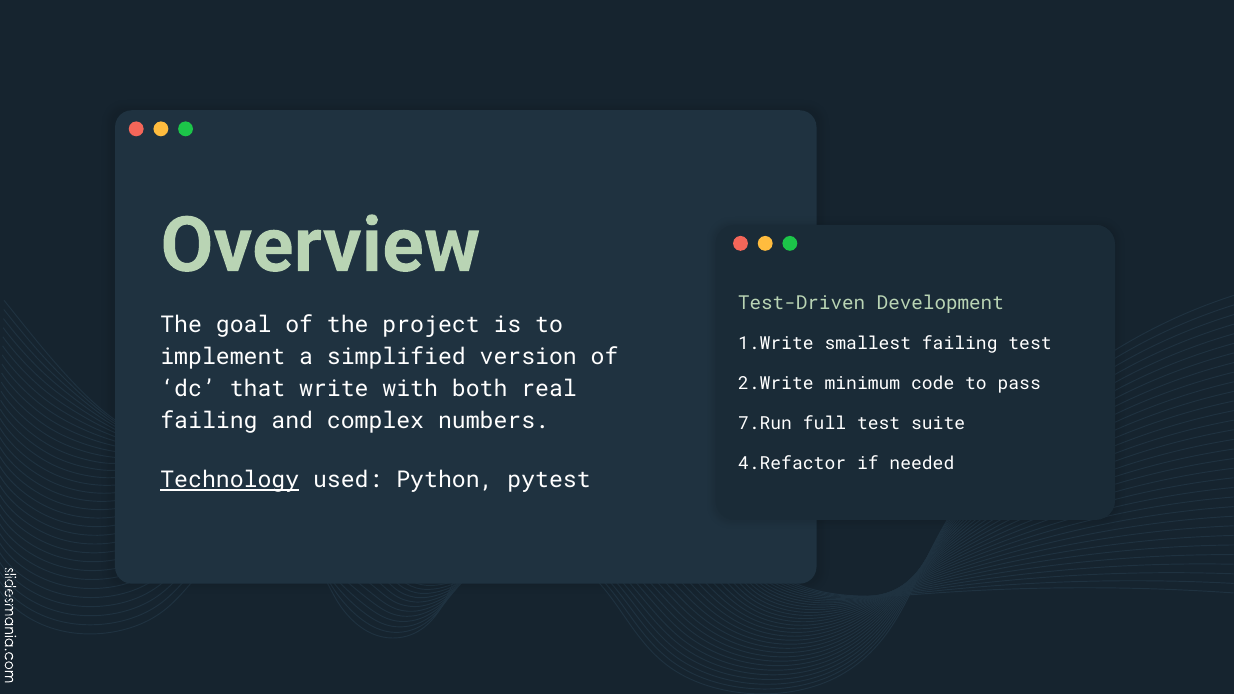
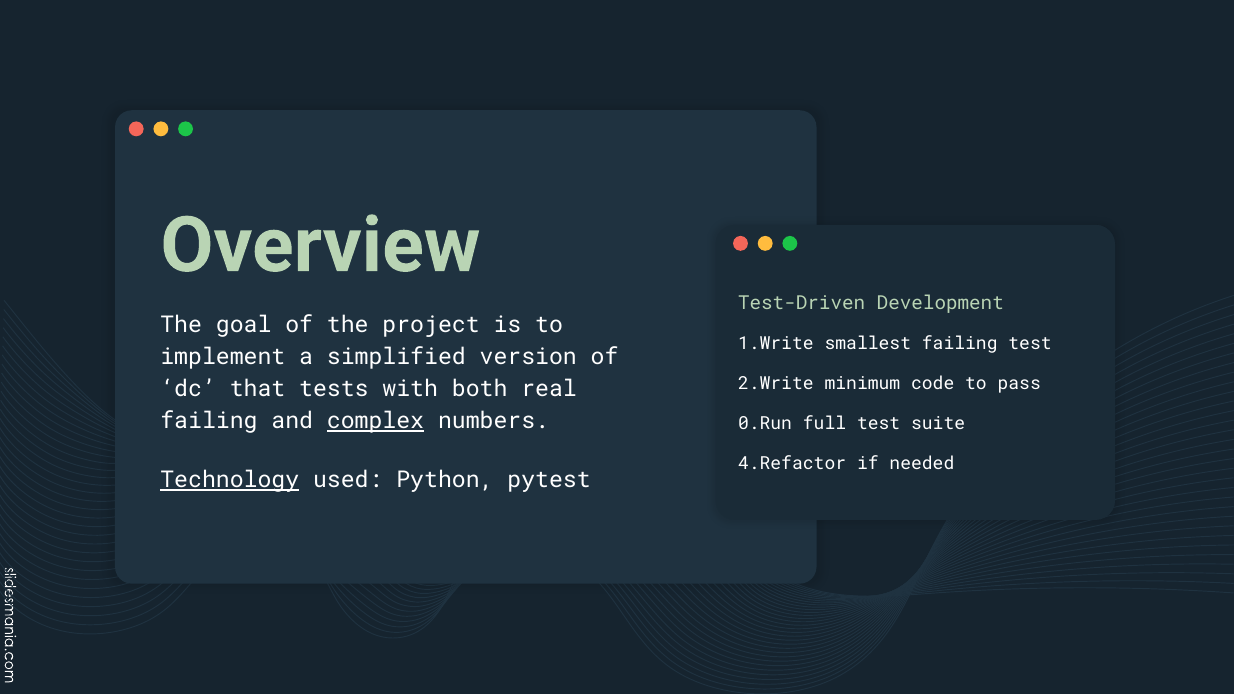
write: write -> tests (334, 389)
complex underline: none -> present (376, 421)
7.Run: 7.Run -> 0.Run (765, 423)
